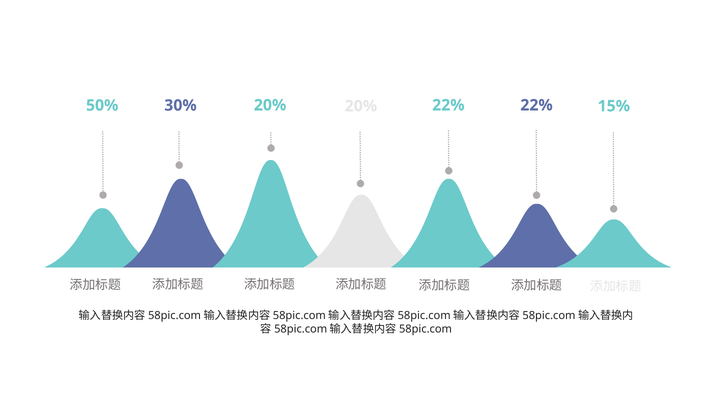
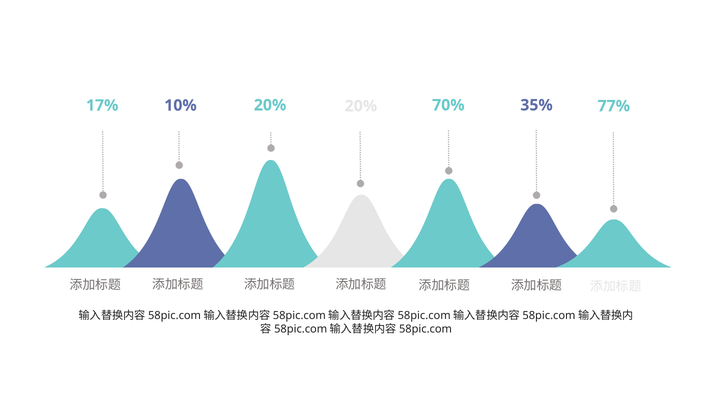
22%: 22% -> 70% (448, 105)
22%: 22% -> 35% (537, 105)
50%: 50% -> 17% (102, 105)
30%: 30% -> 10% (180, 105)
15%: 15% -> 77% (614, 106)
